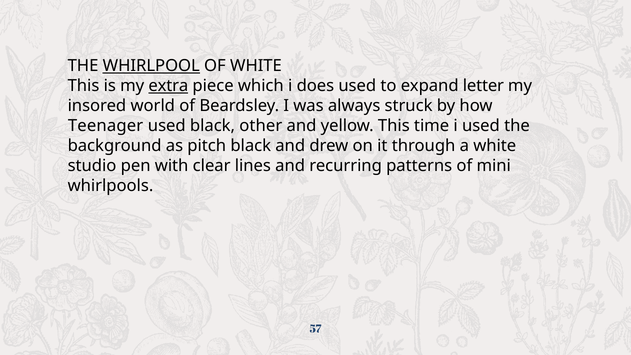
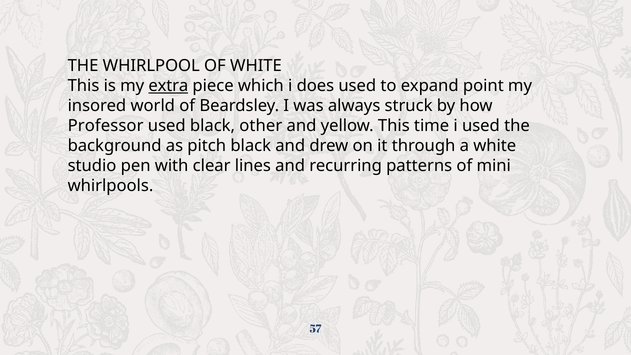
WHIRLPOOL underline: present -> none (151, 66)
letter: letter -> point (483, 86)
Teenager: Teenager -> Professor (106, 126)
